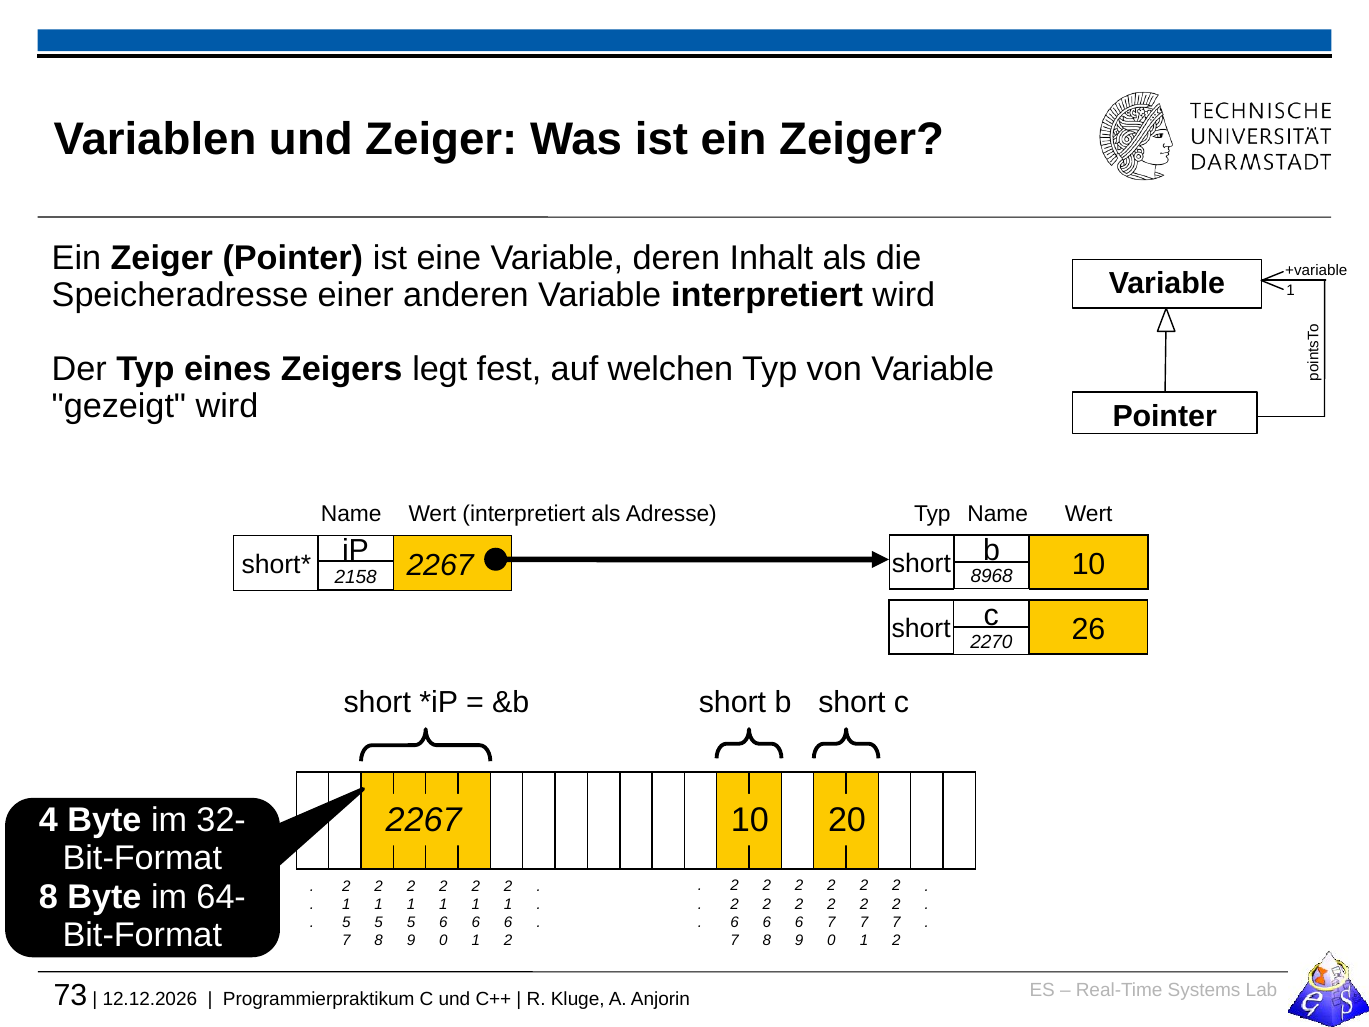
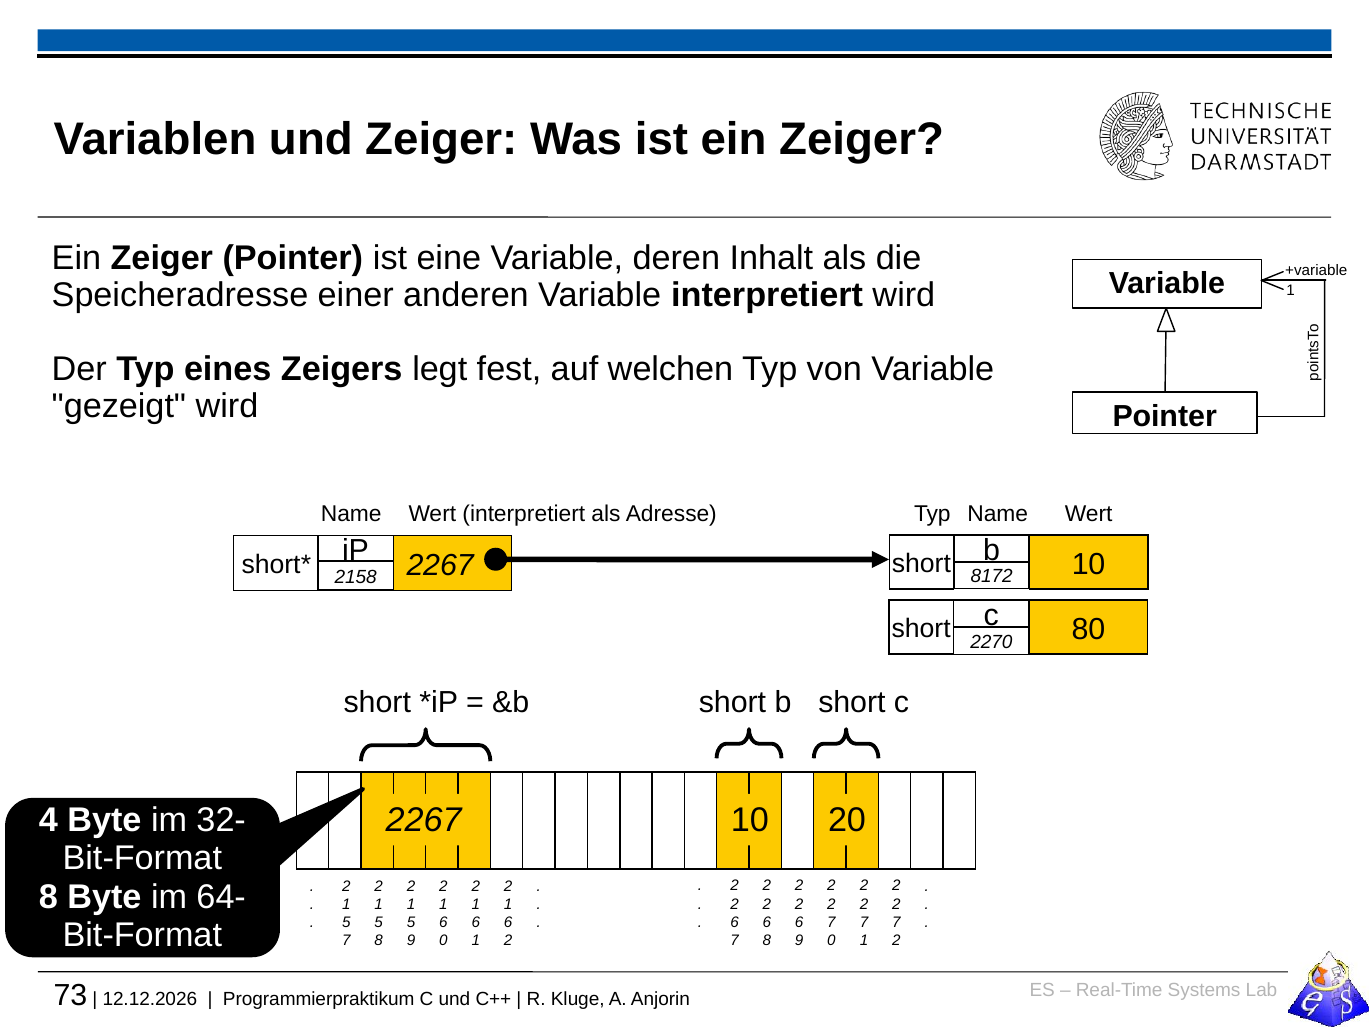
8968: 8968 -> 8172 (992, 577)
26: 26 -> 80 (1088, 629)
